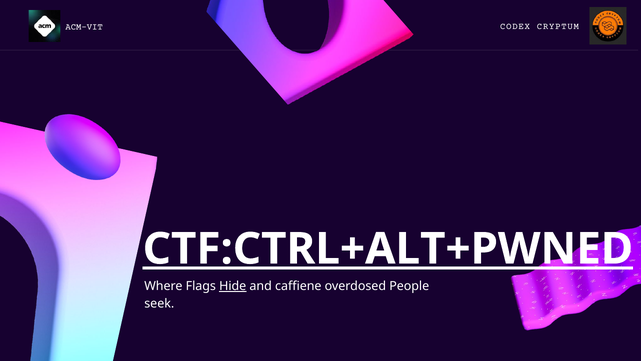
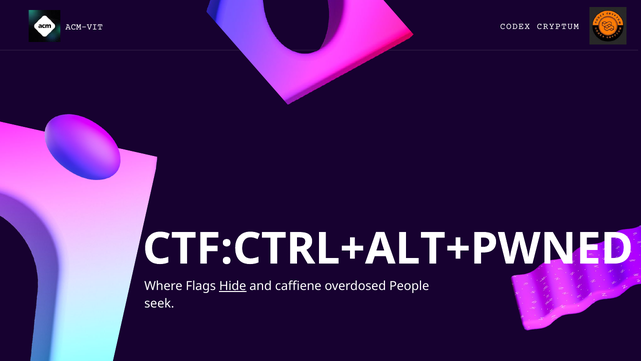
CTF:CTRL+ALT+PWNED underline: present -> none (388, 249)
